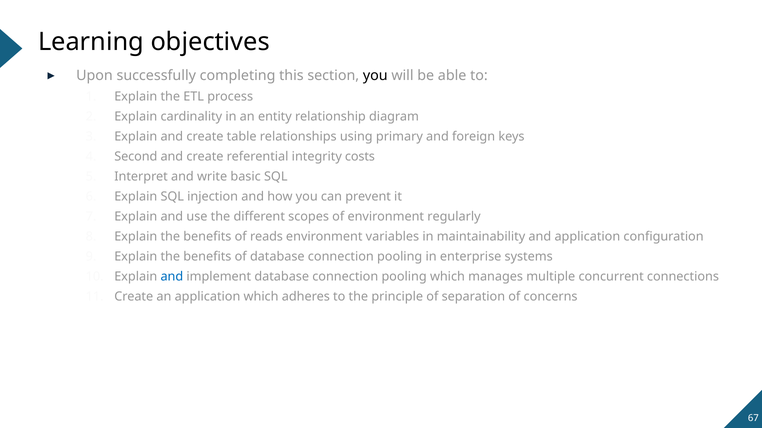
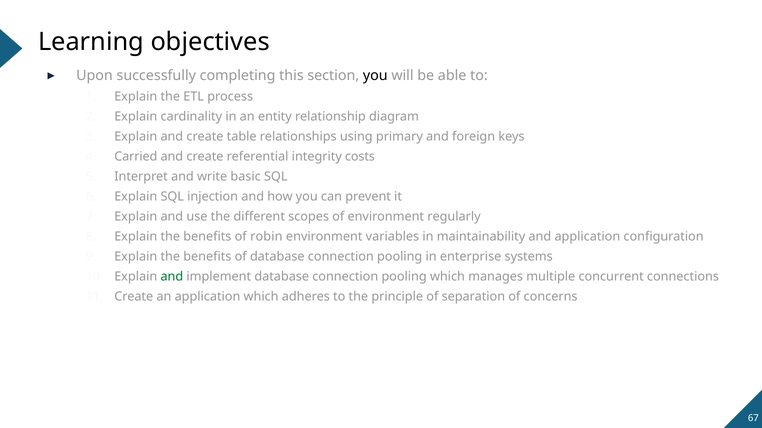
Second: Second -> Carried (136, 157)
reads: reads -> robin (266, 237)
and colour: blue -> green (172, 277)
